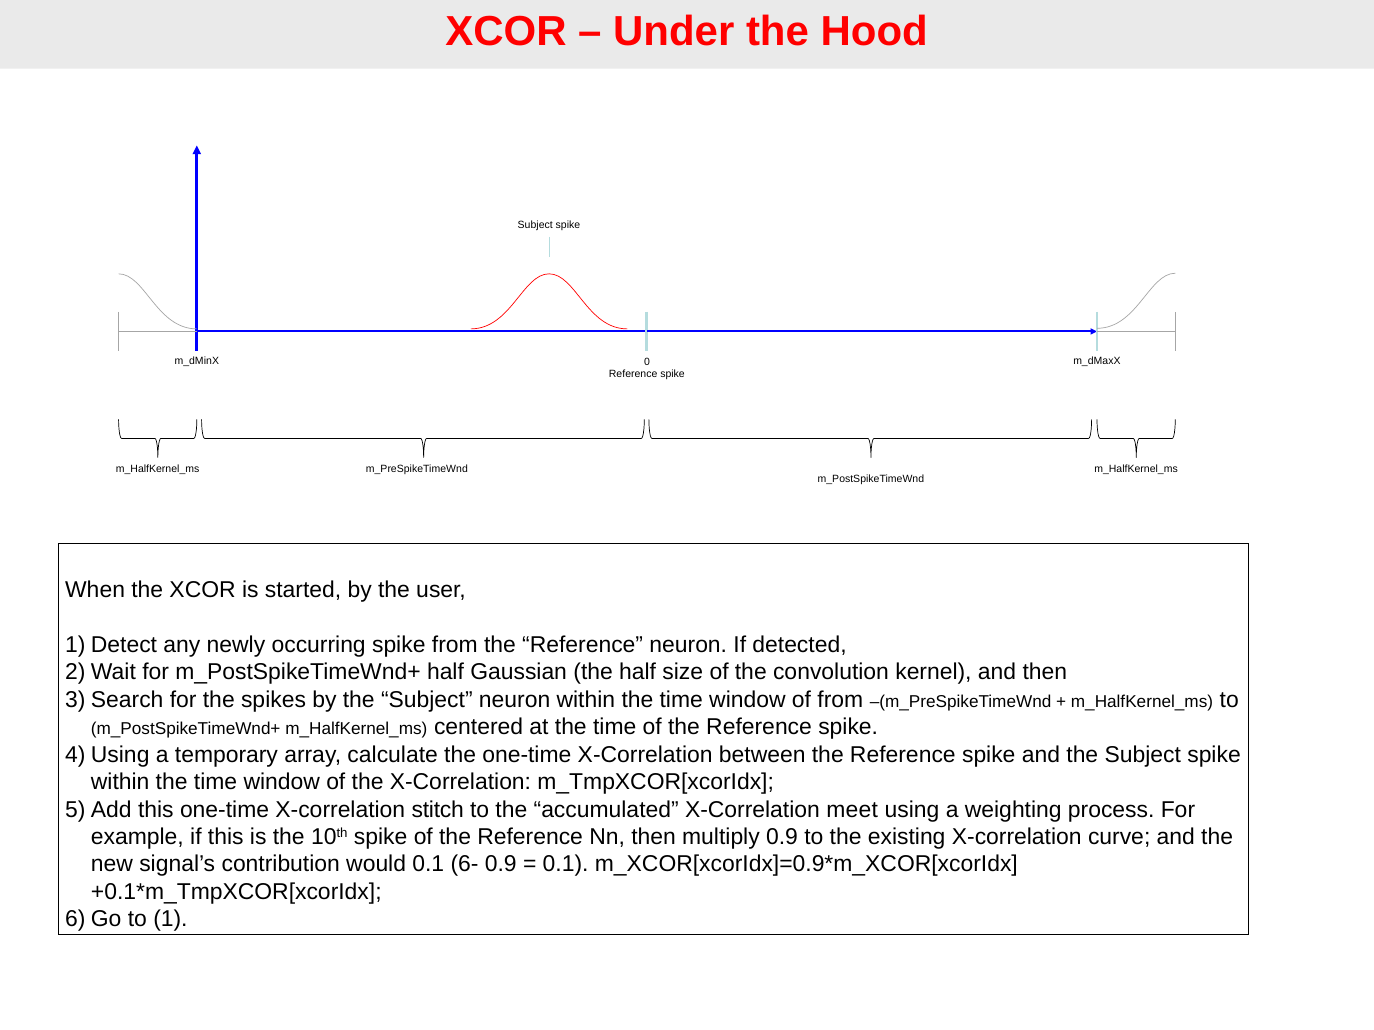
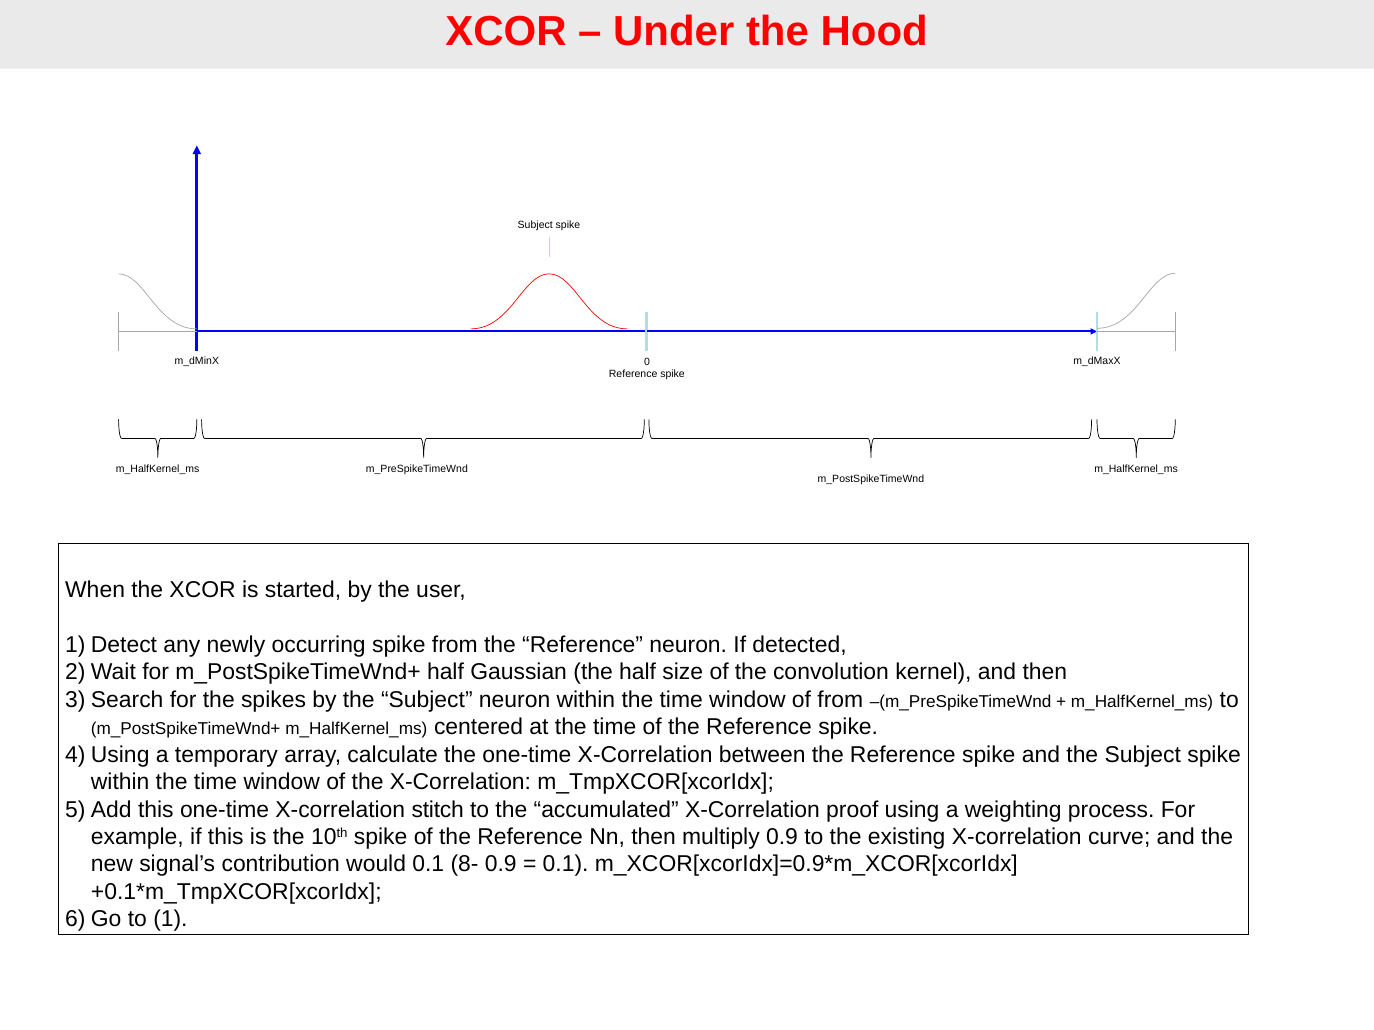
meet: meet -> proof (852, 810)
6-: 6- -> 8- (465, 865)
